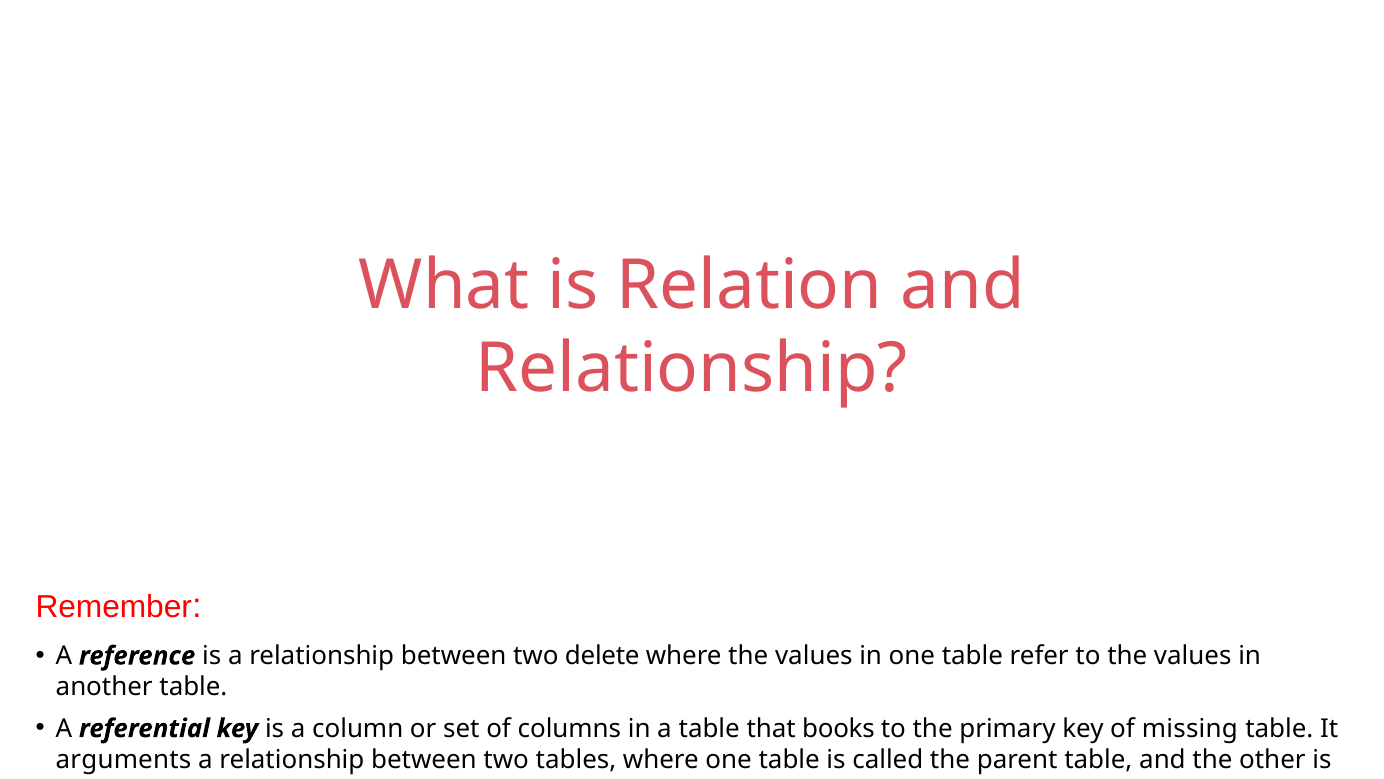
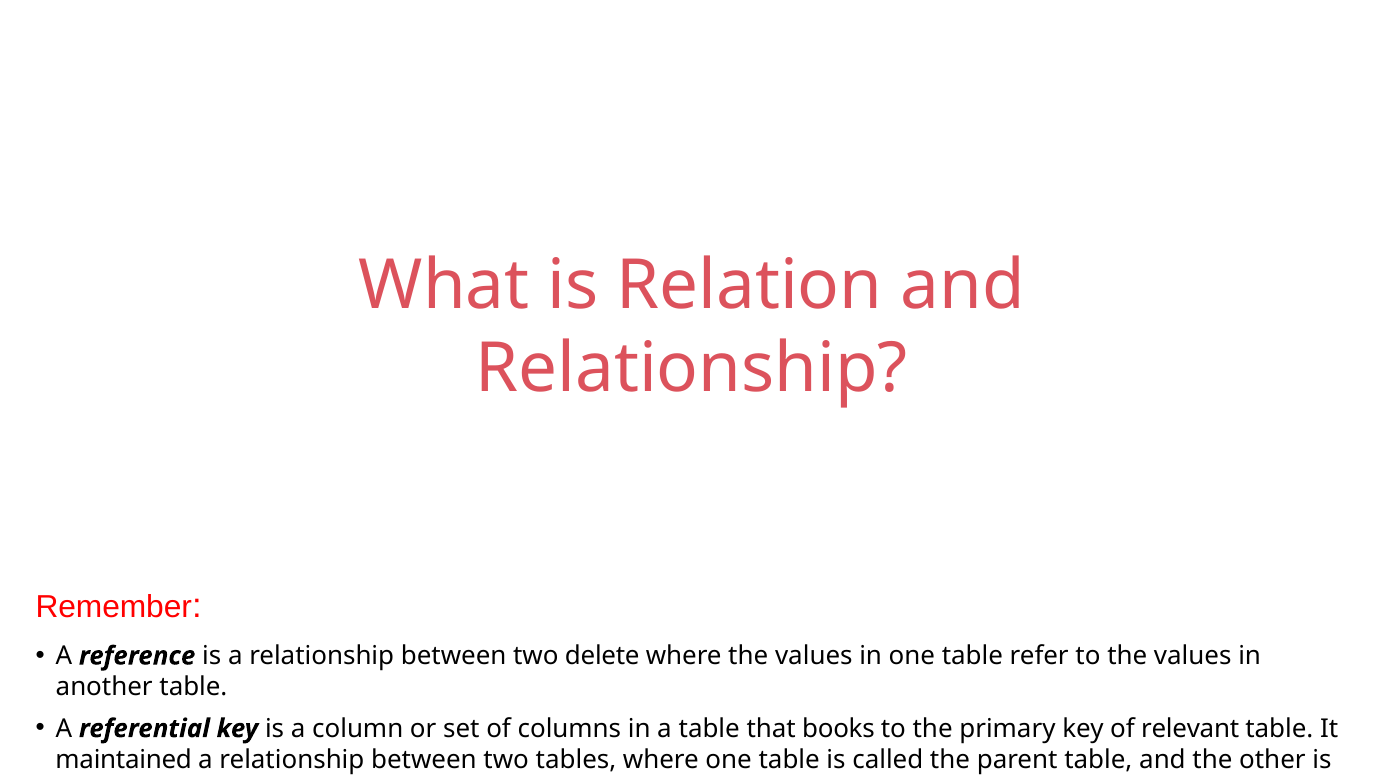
missing: missing -> relevant (1190, 728)
arguments: arguments -> maintained (124, 759)
